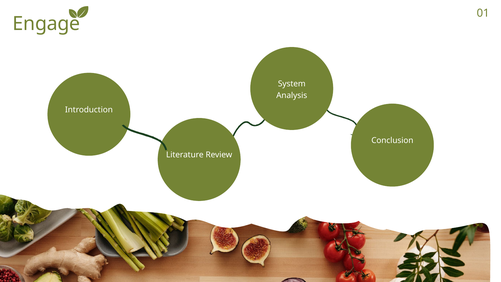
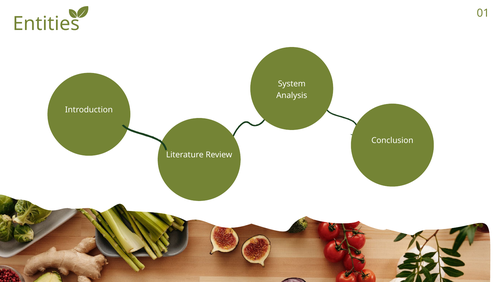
Engage: Engage -> Entities (46, 24)
